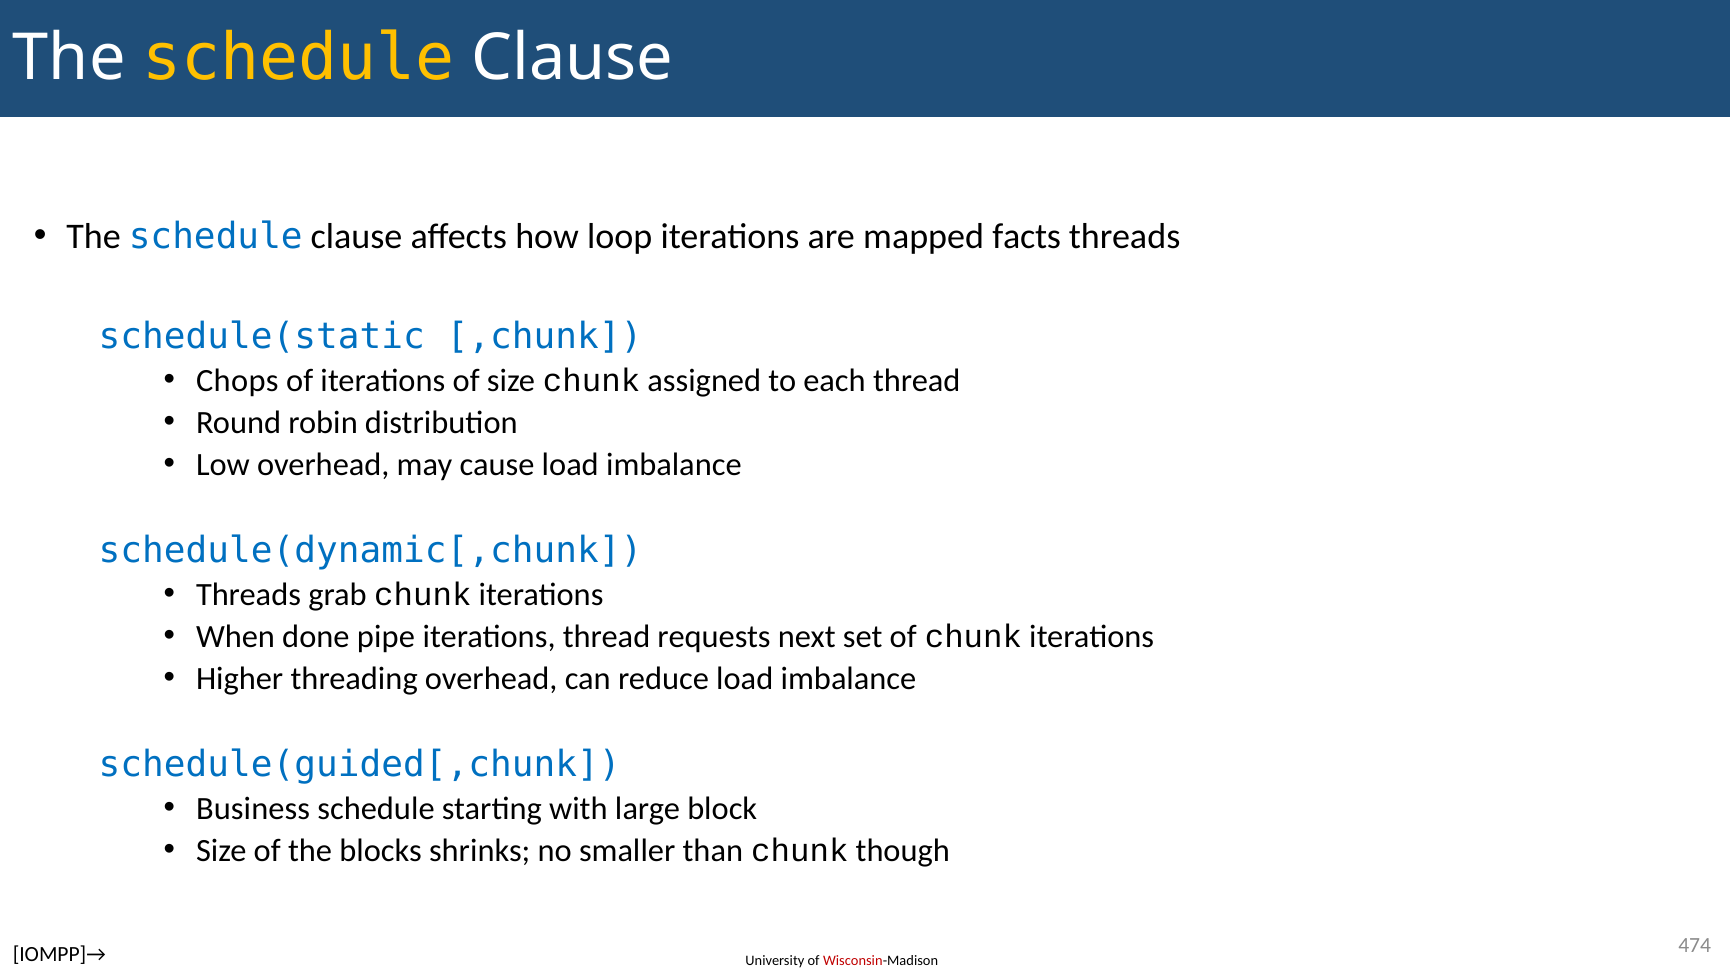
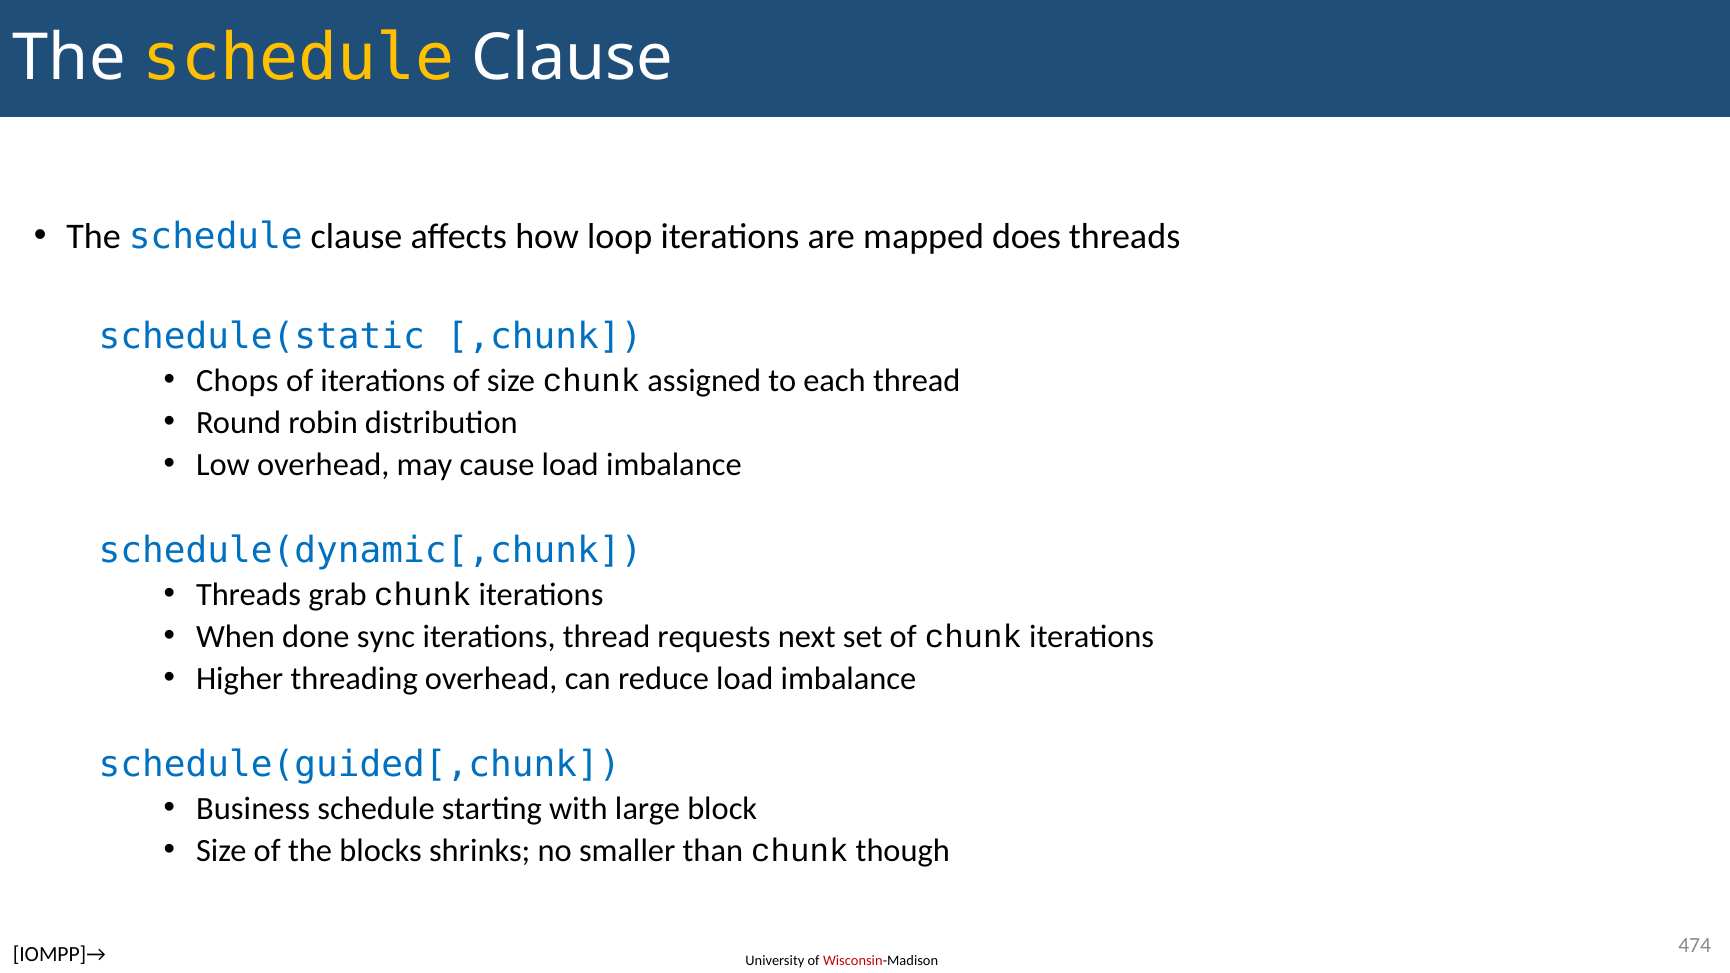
facts: facts -> does (1027, 236)
pipe: pipe -> sync (386, 637)
